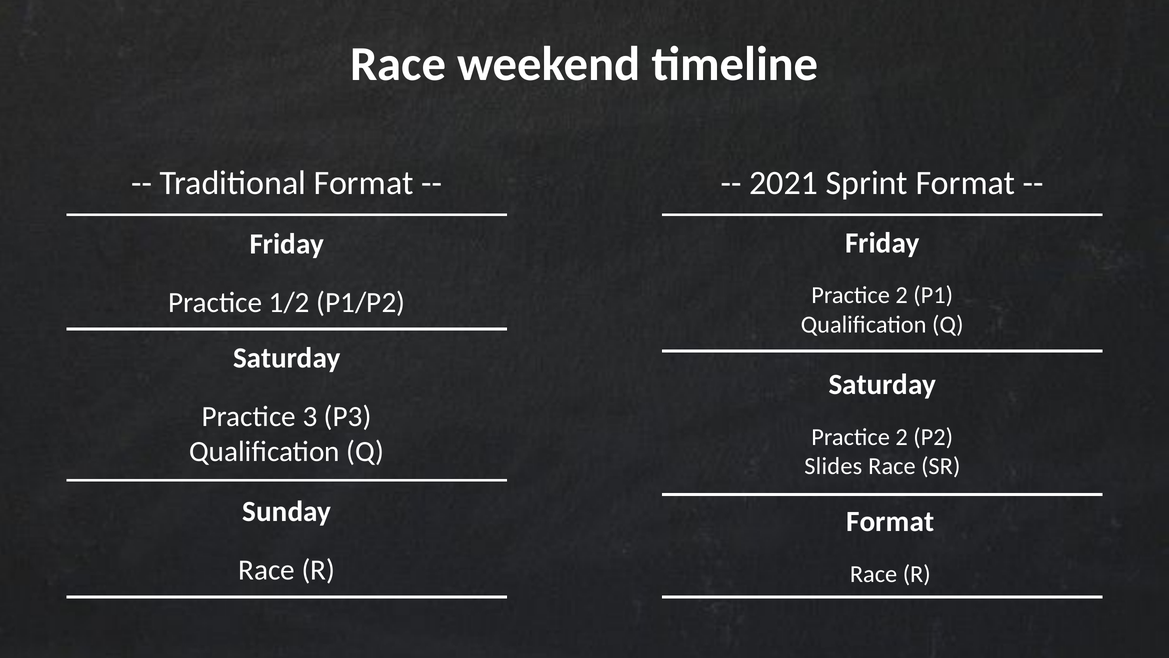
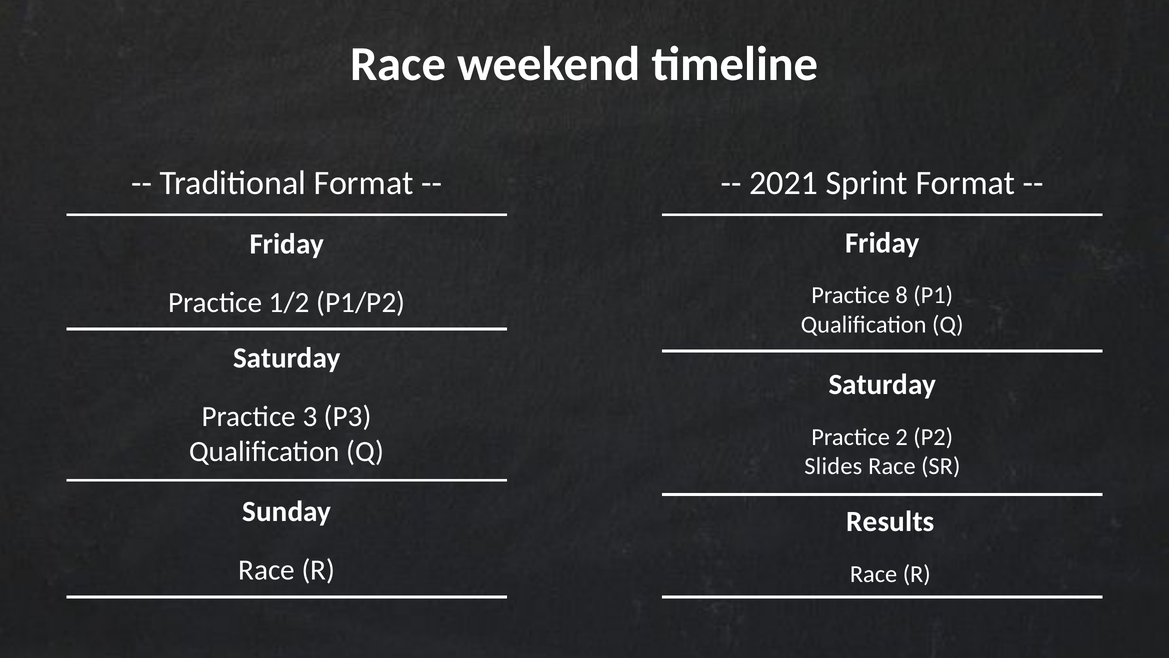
2: 2 -> 8 (902, 295)
Format: Format -> Results (890, 521)
